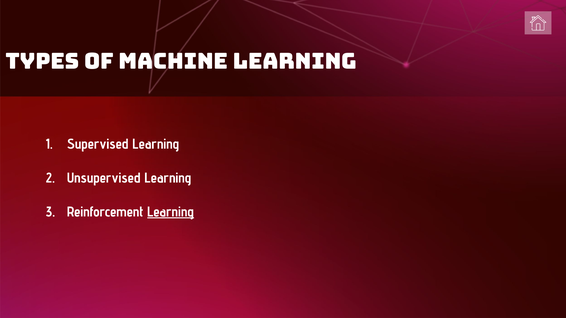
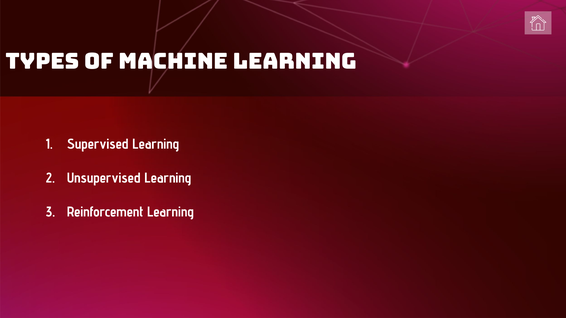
Learning underline: present -> none (170, 212)
